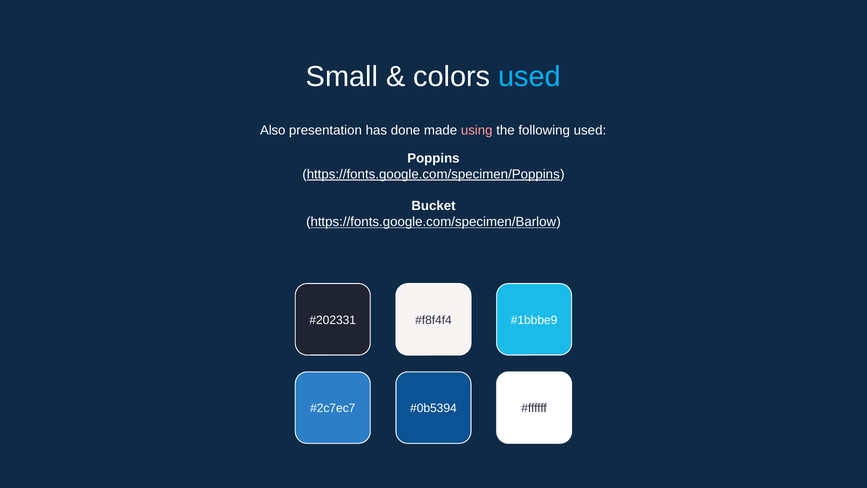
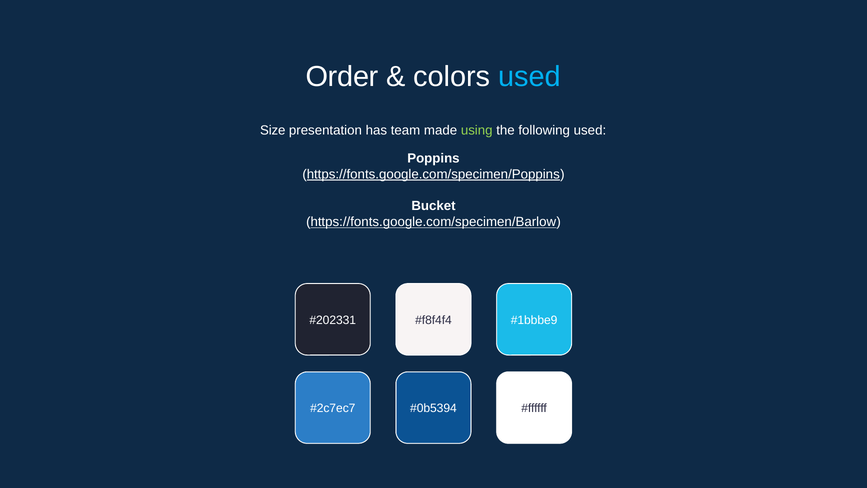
Small: Small -> Order (342, 77)
Also: Also -> Size (273, 130)
done: done -> team (405, 130)
using colour: pink -> light green (477, 130)
